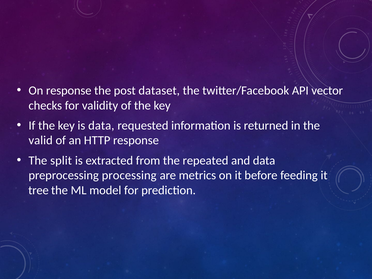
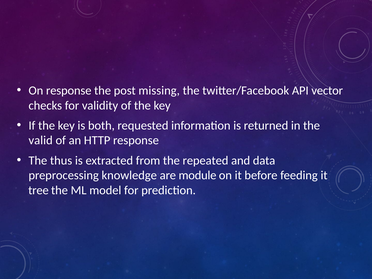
dataset: dataset -> missing (159, 91)
is data: data -> both (101, 125)
split: split -> thus (61, 160)
processing: processing -> knowledge (129, 175)
metrics: metrics -> module (197, 175)
